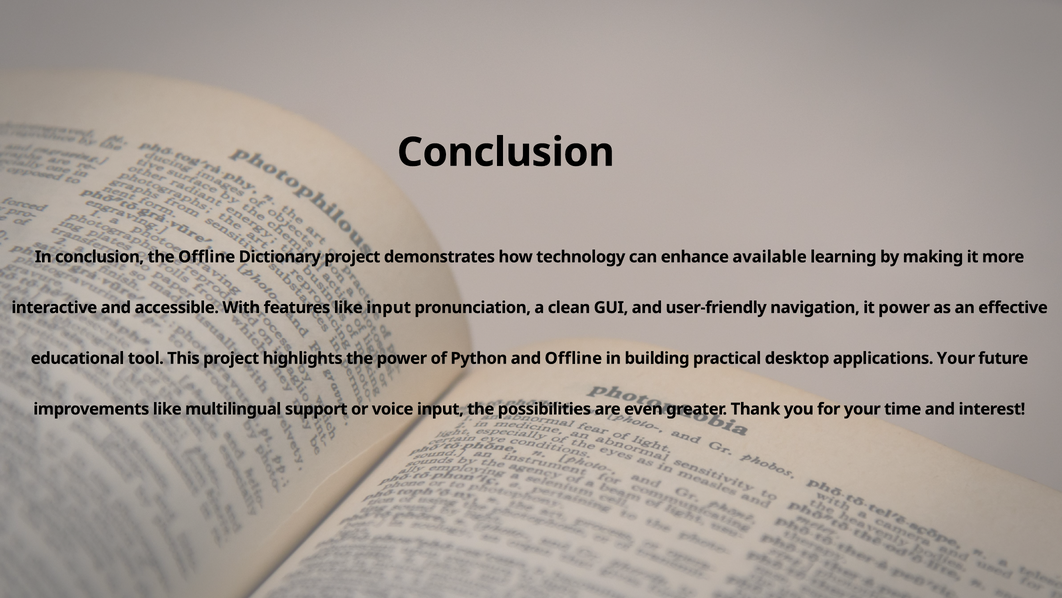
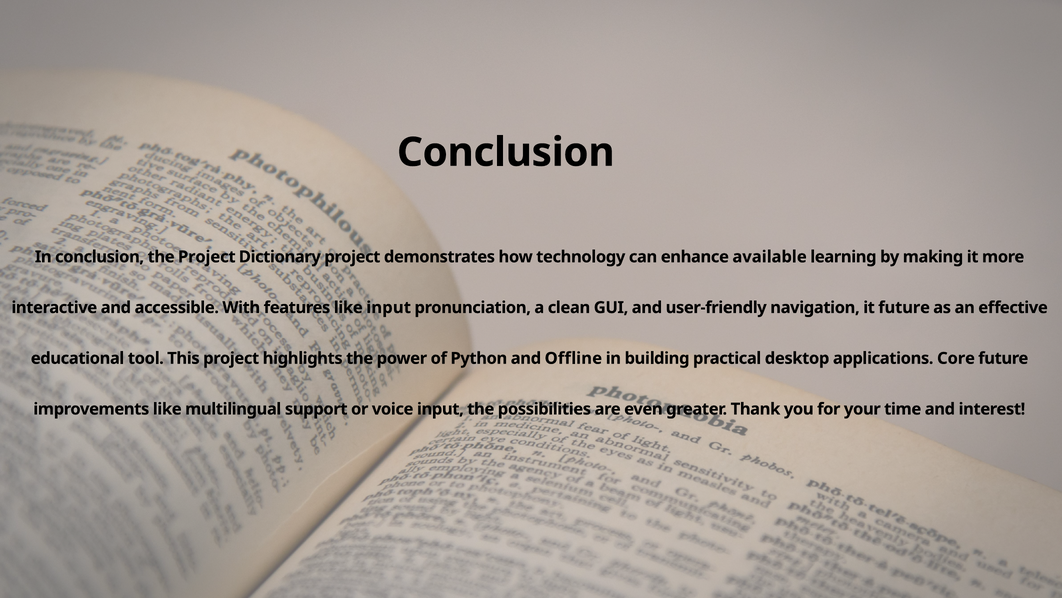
the Offline: Offline -> Project (207, 257)
it power: power -> future (904, 307)
applications Your: Your -> Core (956, 358)
